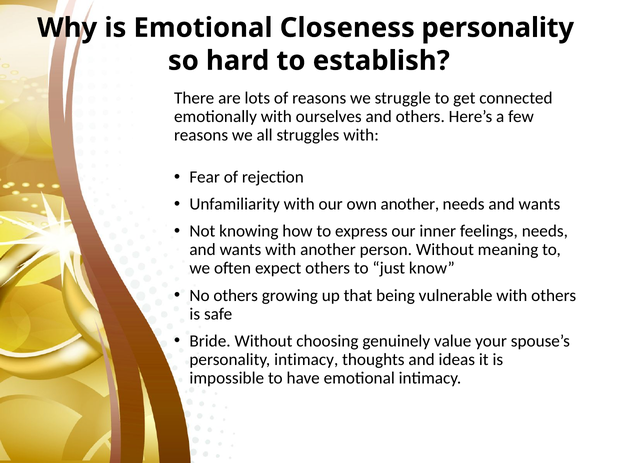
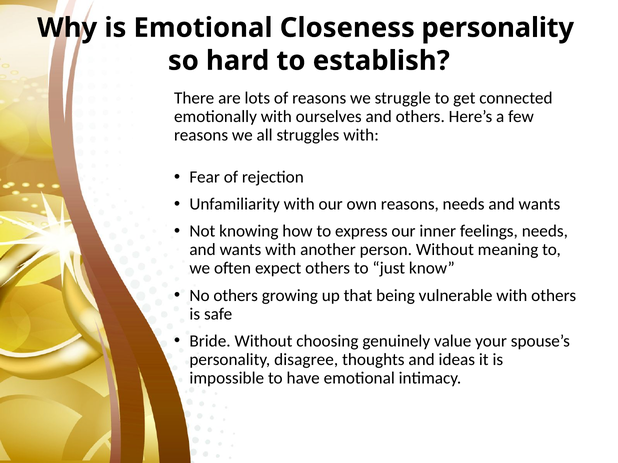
own another: another -> reasons (410, 204)
personality intimacy: intimacy -> disagree (306, 360)
